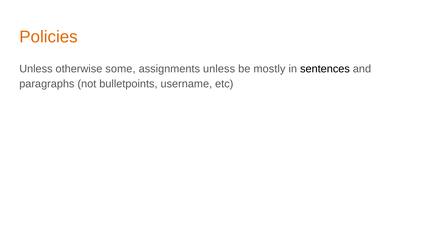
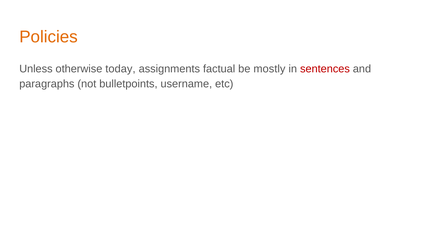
some: some -> today (120, 69)
assignments unless: unless -> factual (219, 69)
sentences colour: black -> red (325, 69)
